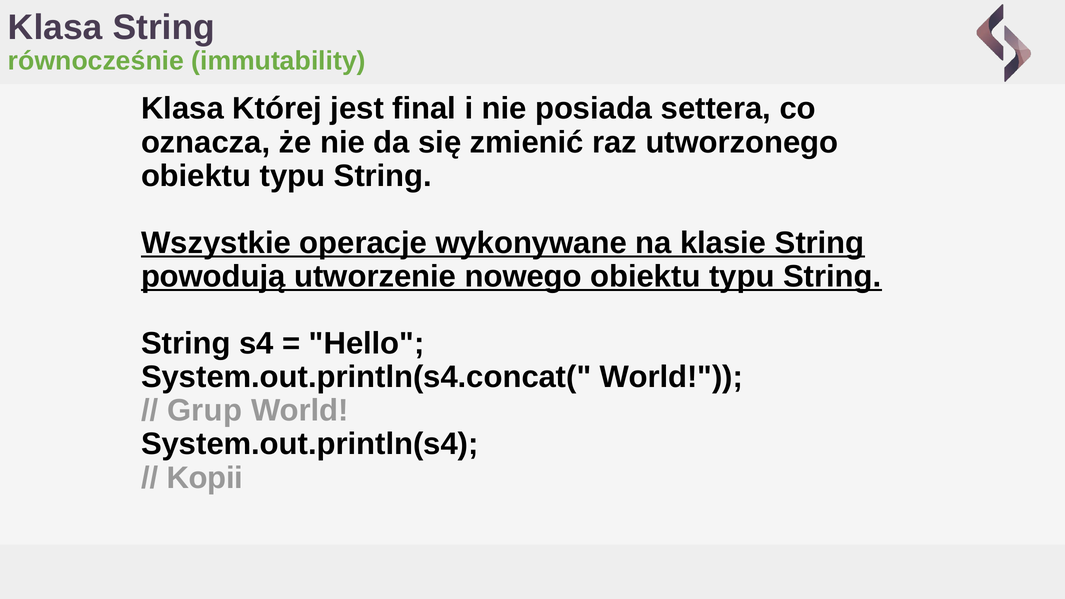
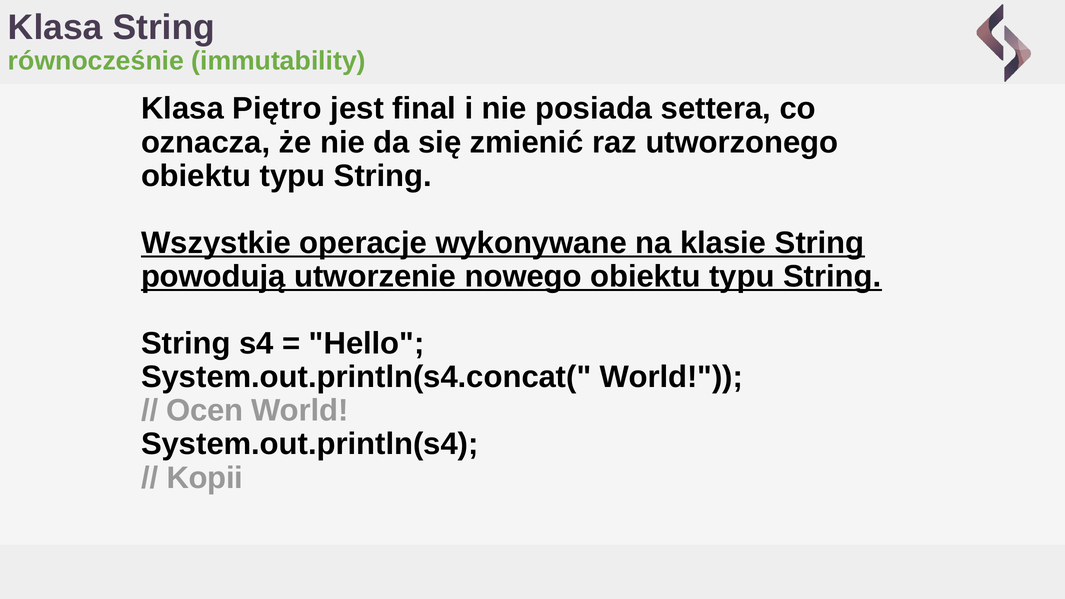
Której: Której -> Piętro (277, 109)
Grup: Grup -> Ocen (205, 411)
